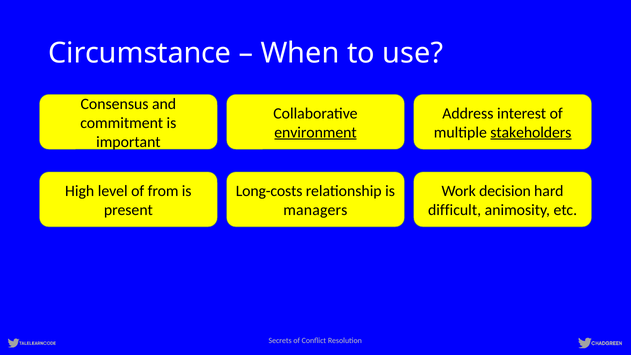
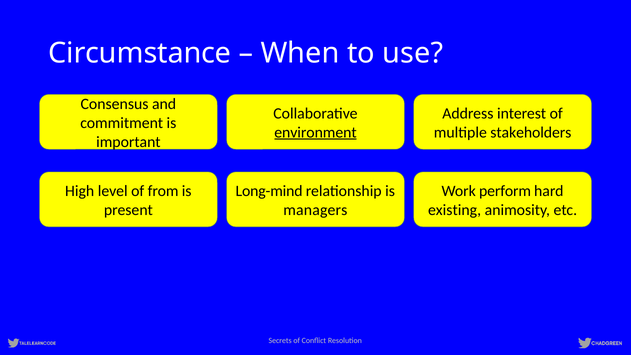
stakeholders underline: present -> none (531, 132)
Long-costs: Long-costs -> Long-mind (269, 191)
decision: decision -> perform (505, 191)
difficult: difficult -> existing (455, 210)
